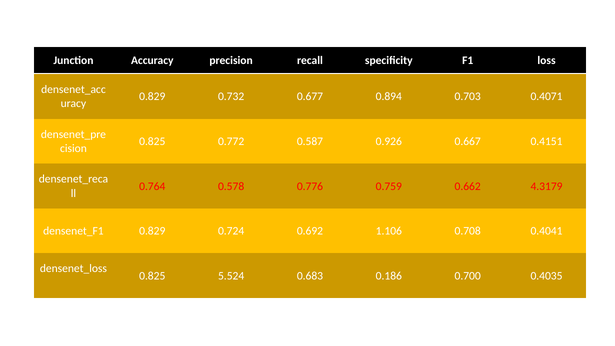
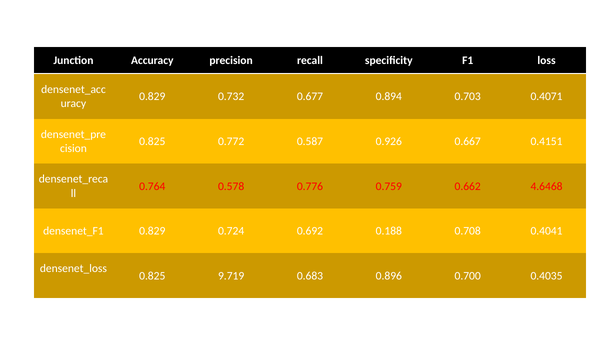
4.3179: 4.3179 -> 4.6468 (547, 186)
1.106: 1.106 -> 0.188 (389, 231)
5.524: 5.524 -> 9.719 (231, 276)
0.186: 0.186 -> 0.896 (389, 276)
